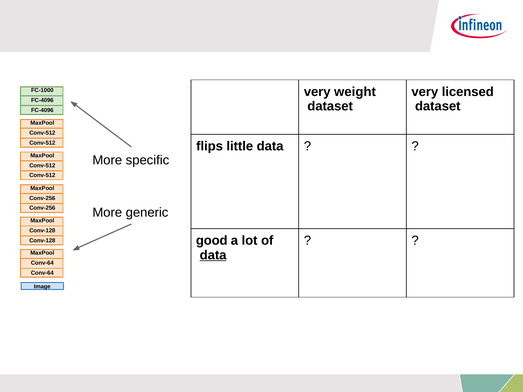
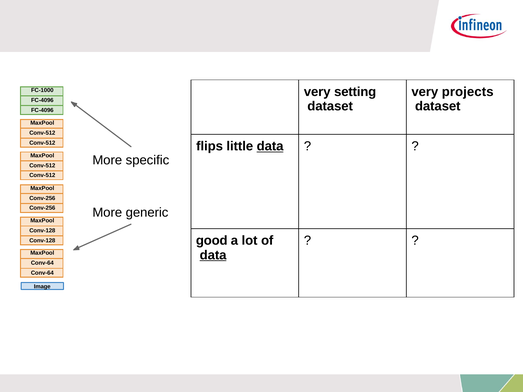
weight: weight -> setting (355, 92)
licensed: licensed -> projects (468, 92)
data underline: none -> present (270, 146)
